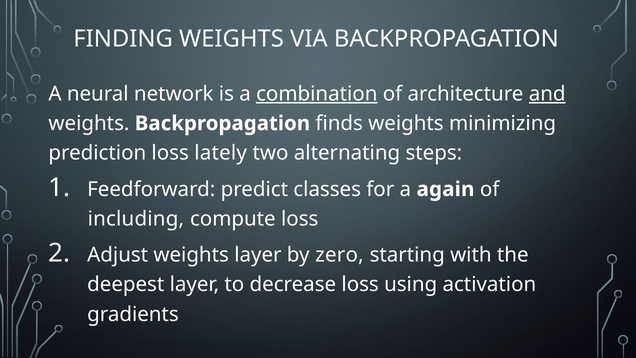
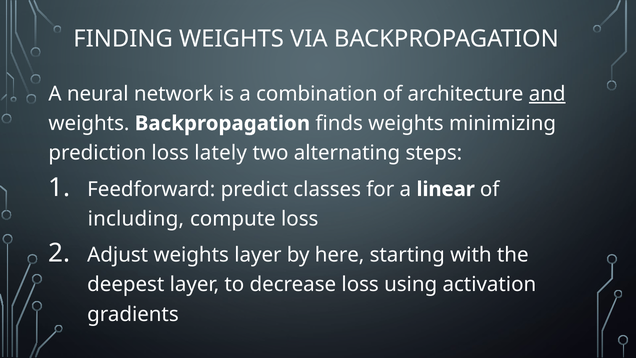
combination underline: present -> none (317, 94)
again: again -> linear (446, 189)
zero: zero -> here (340, 255)
